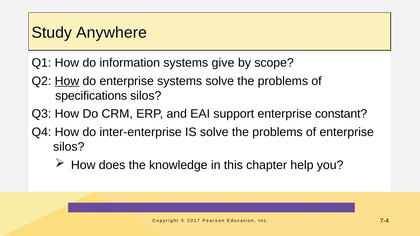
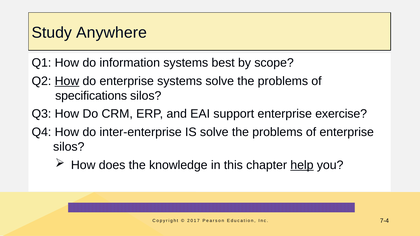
give: give -> best (223, 63)
constant: constant -> exercise (341, 114)
help underline: none -> present (302, 165)
